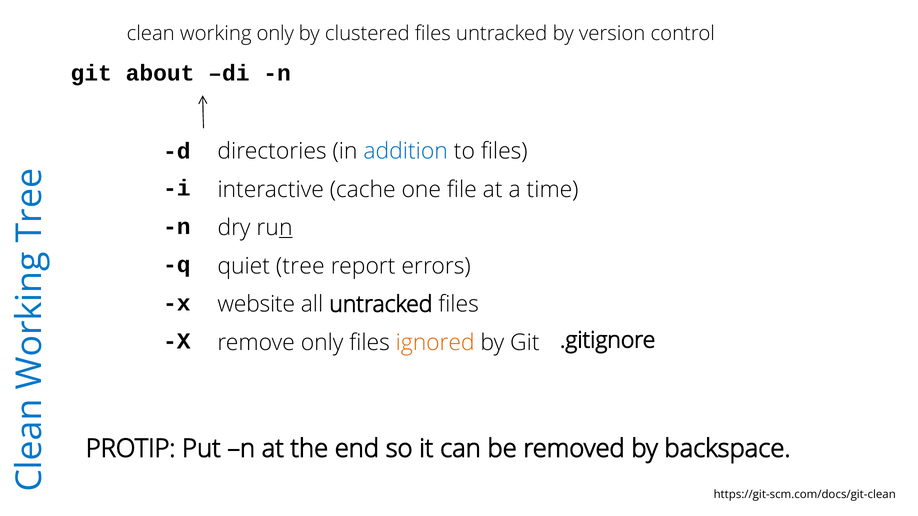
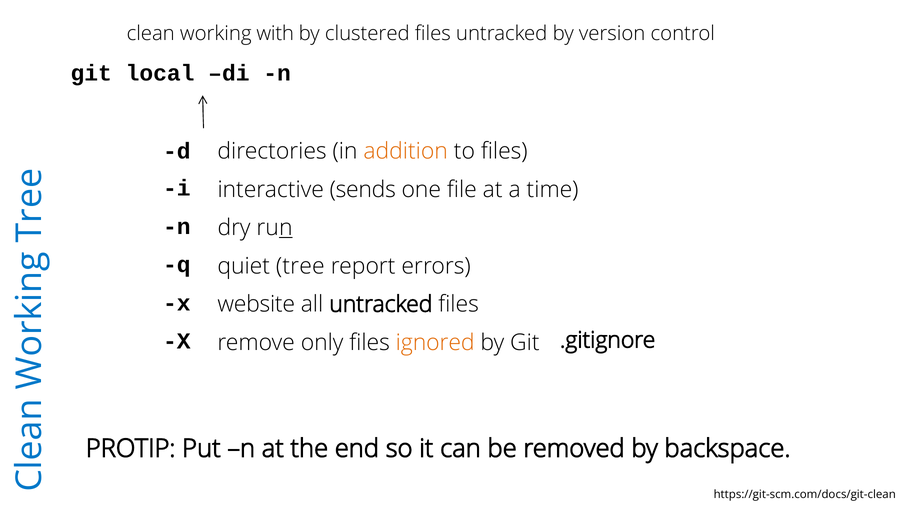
working only: only -> with (275, 34)
about: about -> local (160, 73)
addition colour: blue -> orange (406, 151)
cache: cache -> sends (363, 190)
